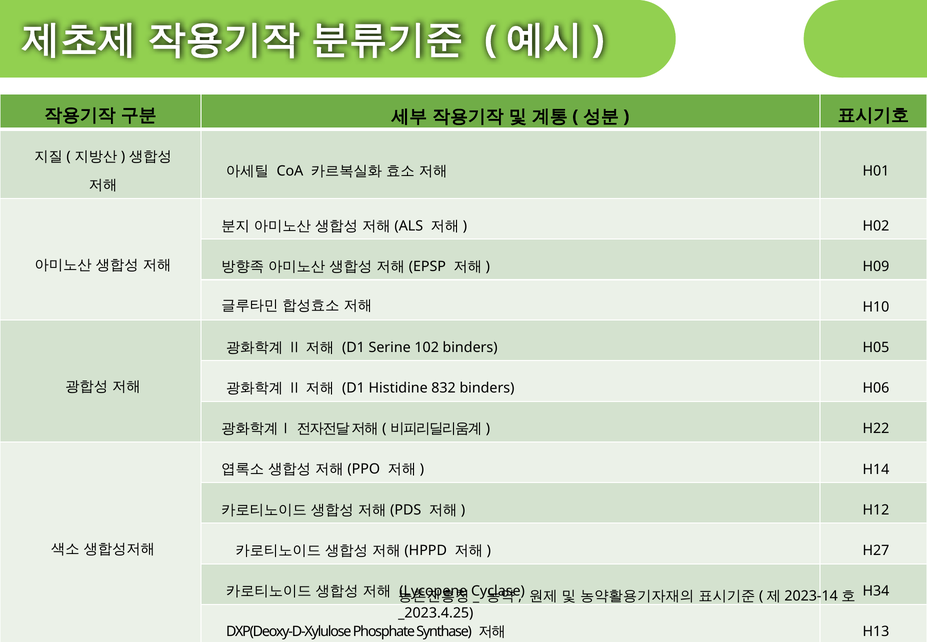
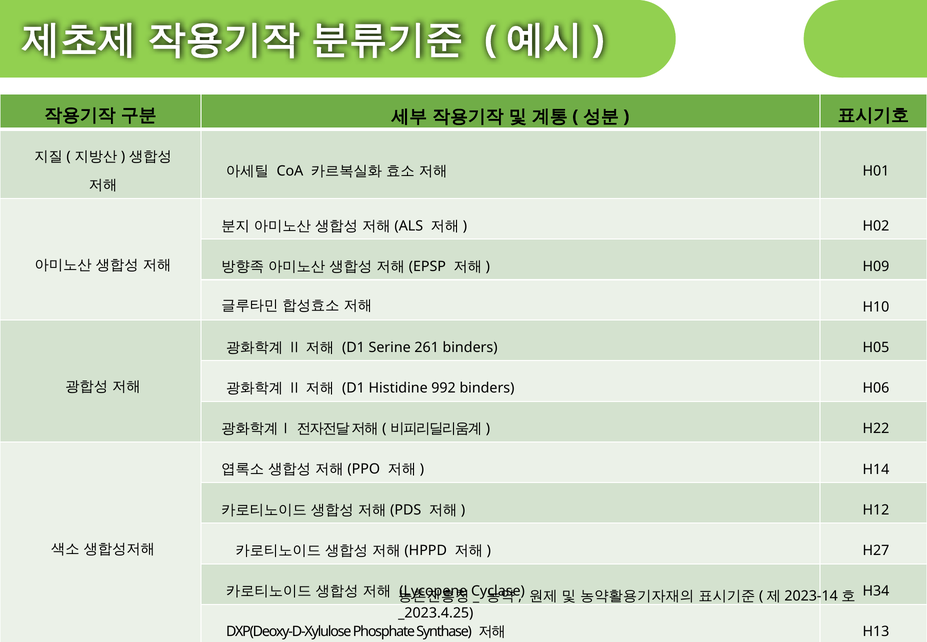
102: 102 -> 261 (427, 347)
832: 832 -> 992 (444, 388)
